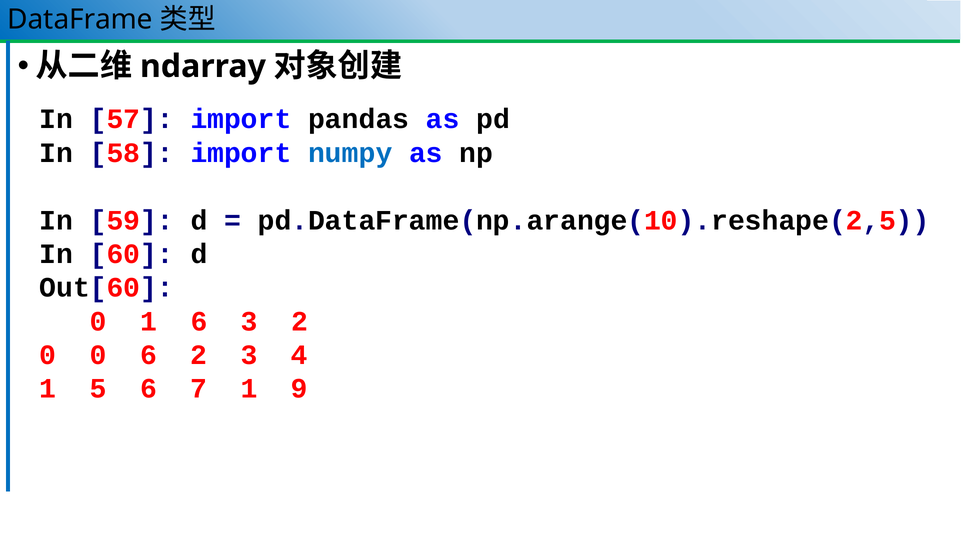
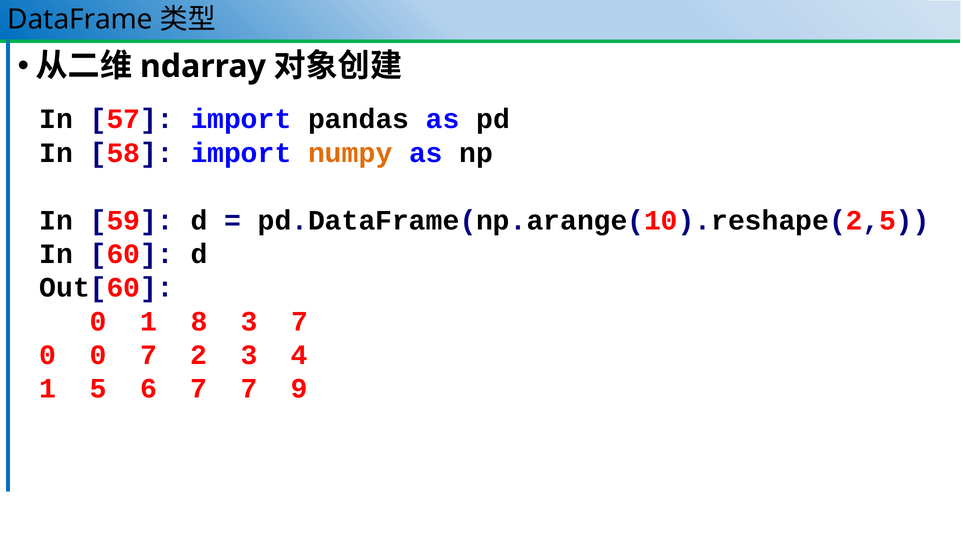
numpy colour: blue -> orange (350, 153)
1 6: 6 -> 8 (199, 322)
3 2: 2 -> 7 (300, 322)
0 6: 6 -> 7 (148, 355)
7 1: 1 -> 7 (249, 389)
